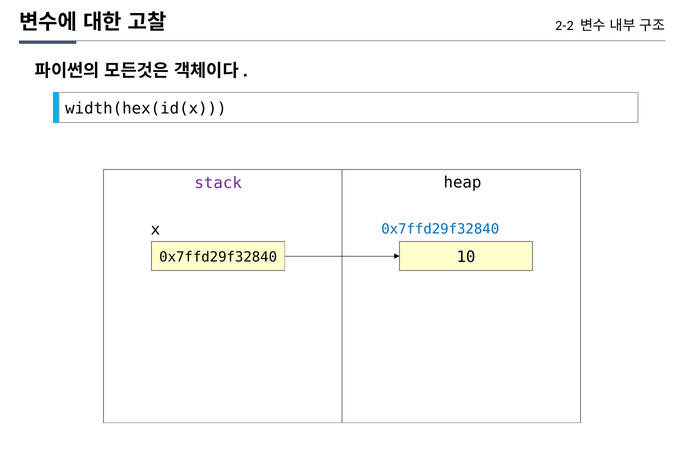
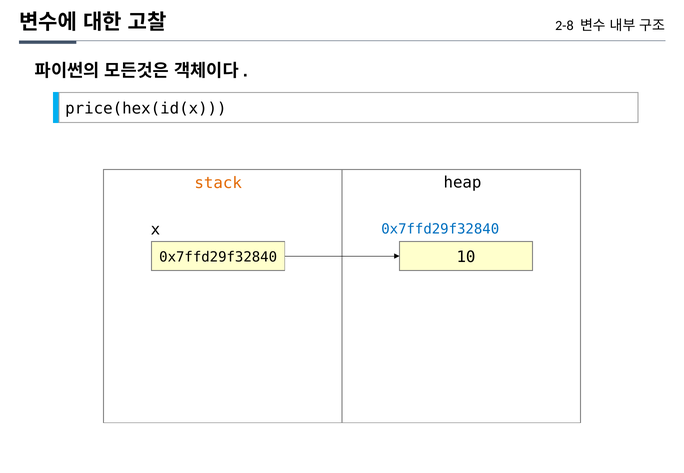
2-2: 2-2 -> 2-8 (564, 26)
width(hex(id(x: width(hex(id(x -> price(hex(id(x (146, 109)
stack colour: purple -> orange (218, 183)
